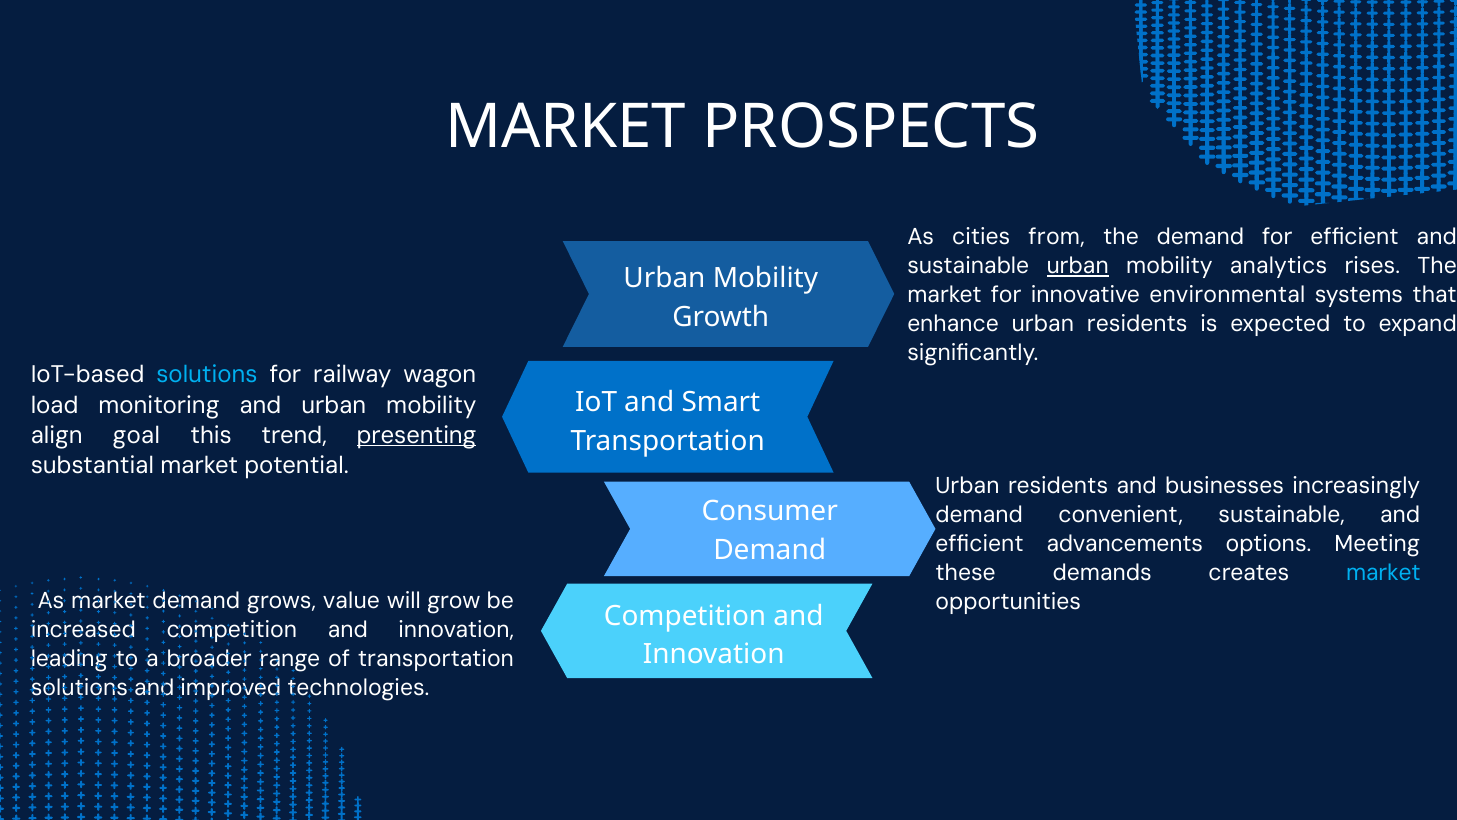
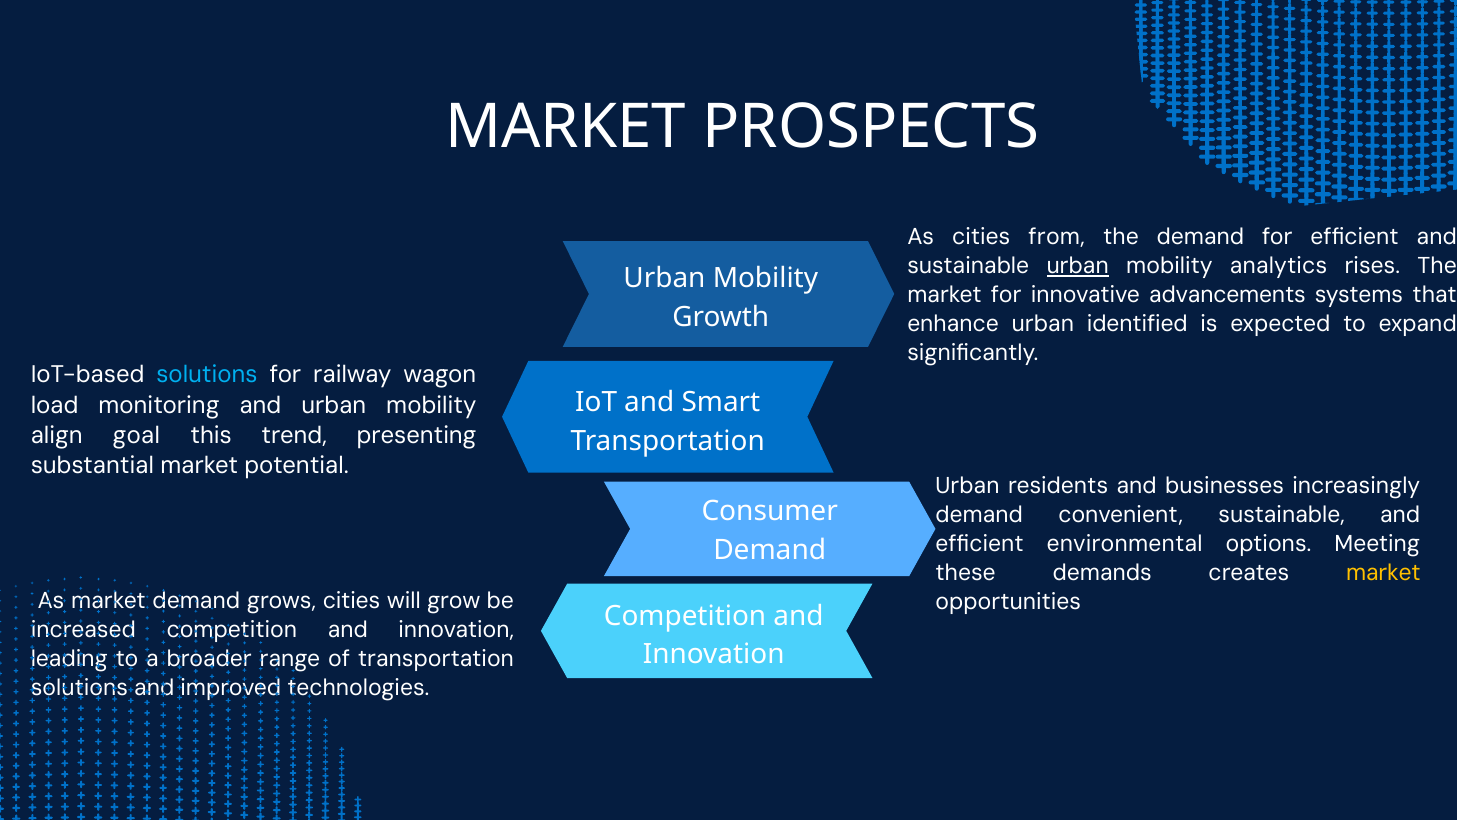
environmental: environmental -> advancements (1228, 295)
enhance urban residents: residents -> identified (1137, 324)
presenting underline: present -> none (417, 435)
advancements: advancements -> environmental (1125, 543)
market colour: light blue -> yellow (1383, 572)
grows value: value -> cities (352, 601)
